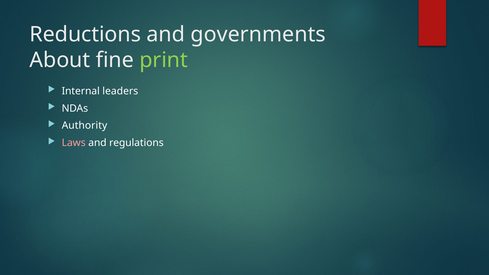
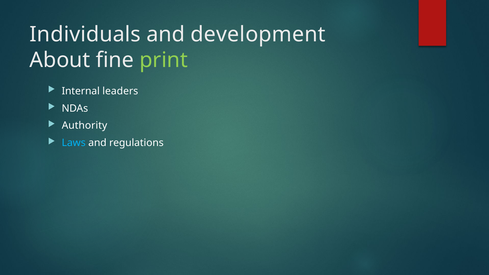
Reductions: Reductions -> Individuals (85, 34)
governments: governments -> development (258, 34)
Laws colour: pink -> light blue (74, 143)
